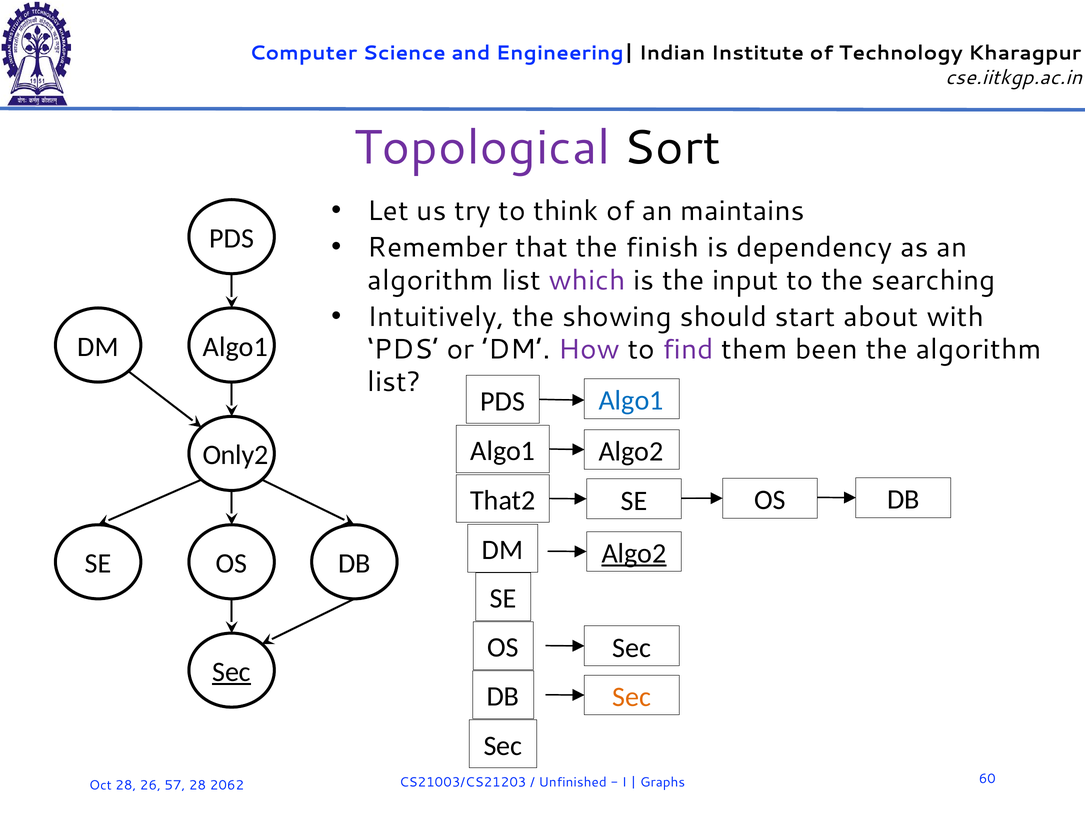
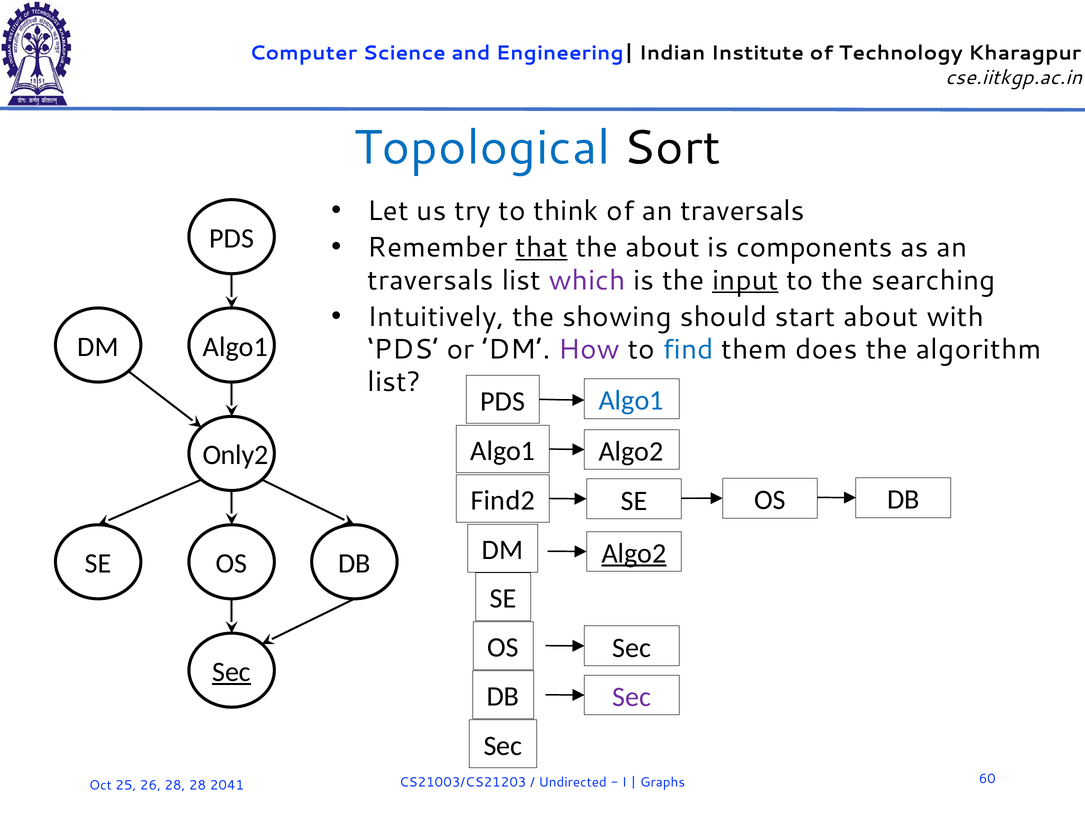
Topological colour: purple -> blue (482, 148)
of an maintains: maintains -> traversals (743, 211)
that underline: none -> present (542, 248)
the finish: finish -> about (663, 248)
dependency: dependency -> components (814, 248)
algorithm: algorithm -> traversals (431, 280)
input underline: none -> present (745, 280)
find colour: purple -> blue (688, 349)
been: been -> does (826, 349)
That2: That2 -> Find2 (503, 500)
Sec colour: orange -> purple (632, 697)
Oct 28: 28 -> 25 (126, 785)
26 57: 57 -> 28 (175, 785)
2062: 2062 -> 2041 (227, 785)
Unfinished: Unfinished -> Undirected (573, 782)
